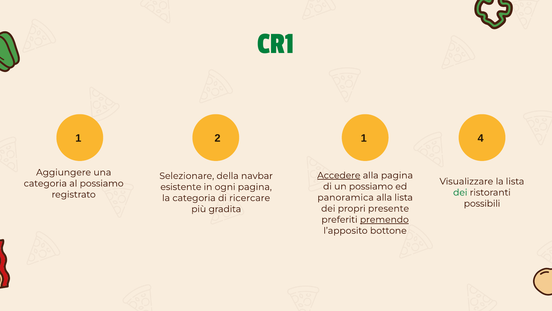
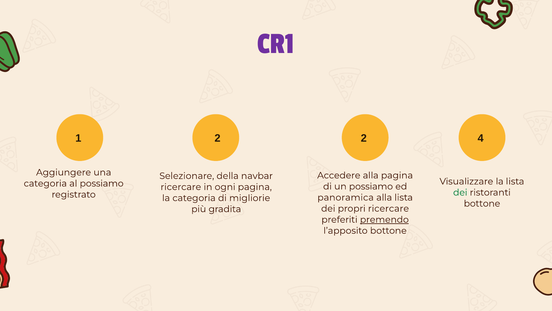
CR1 colour: green -> purple (276, 43)
2 1: 1 -> 2 (364, 138)
Accedere underline: present -> none (339, 175)
esistente: esistente -> ricercare (181, 187)
ricercare: ricercare -> migliorie (250, 198)
possibili: possibili -> bottone (482, 203)
propri presente: presente -> ricercare (388, 208)
